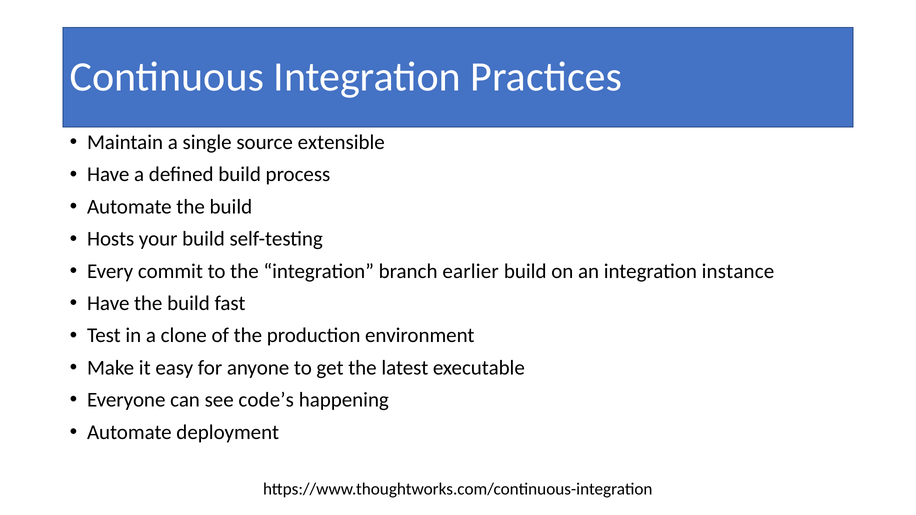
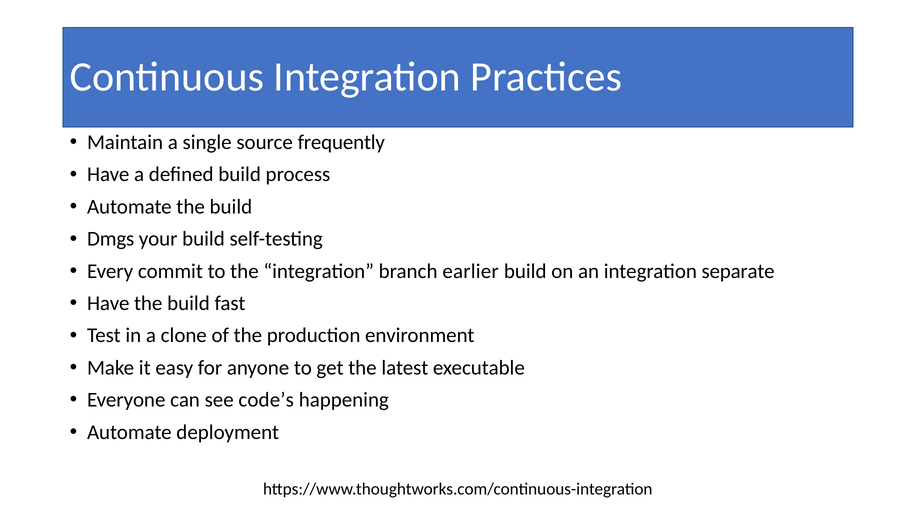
extensible: extensible -> frequently (341, 142)
Hosts: Hosts -> Dmgs (111, 239)
instance: instance -> separate (738, 271)
